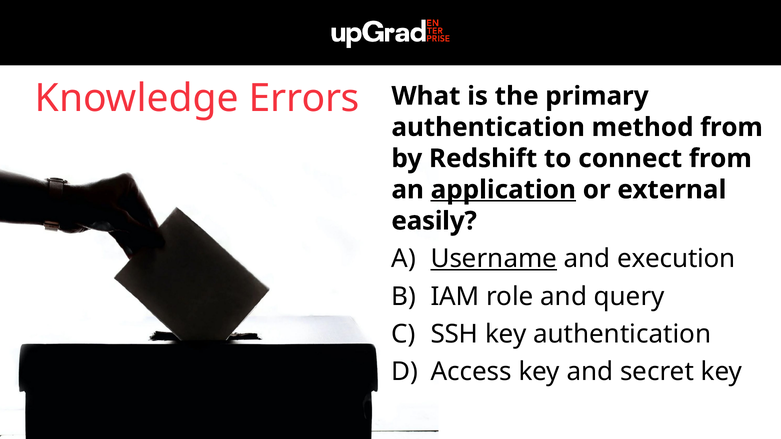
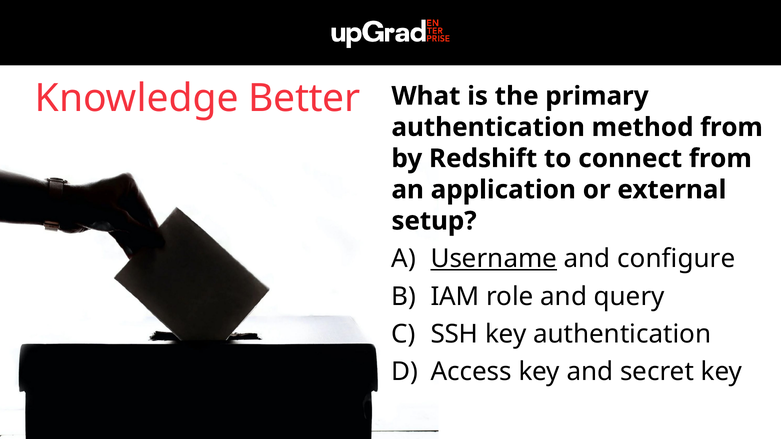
Errors: Errors -> Better (304, 98)
application underline: present -> none (503, 190)
easily: easily -> setup (434, 221)
execution: execution -> configure (676, 259)
